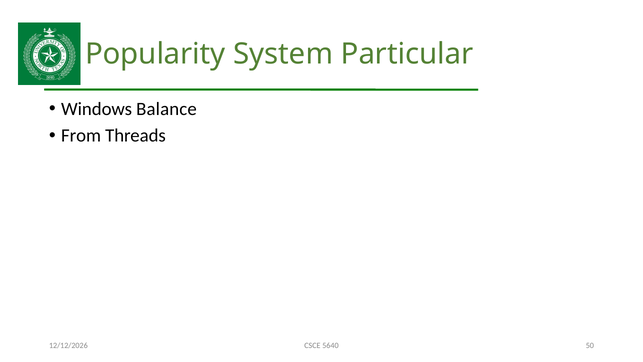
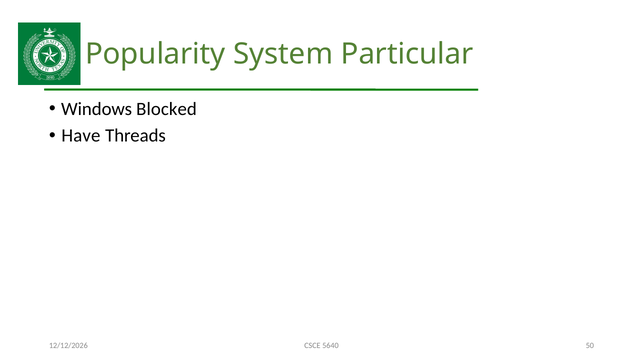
Balance: Balance -> Blocked (166, 109)
From: From -> Have (81, 136)
